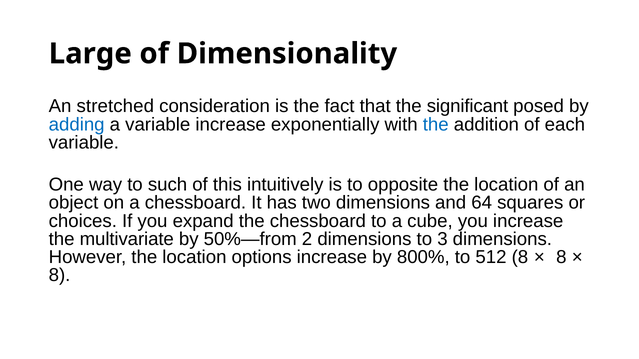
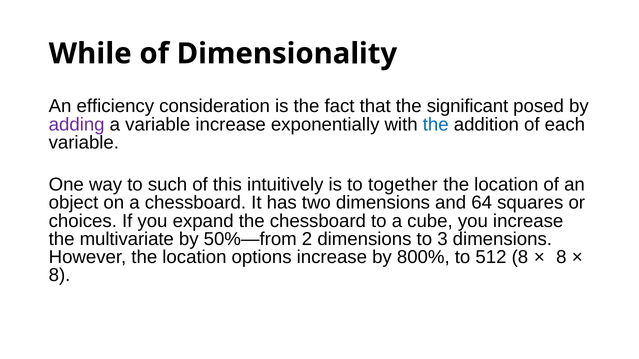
Large: Large -> While (90, 54)
stretched: stretched -> efficiency (115, 106)
adding colour: blue -> purple (77, 125)
opposite: opposite -> together (403, 185)
